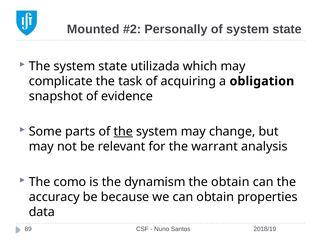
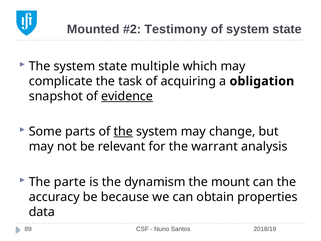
Personally: Personally -> Testimony (176, 29)
utilizada: utilizada -> multiple (155, 66)
evidence underline: none -> present (127, 96)
como: como -> parte (70, 182)
the obtain: obtain -> mount (231, 182)
